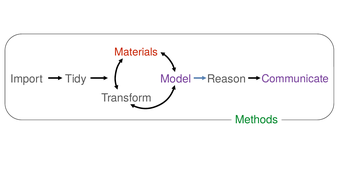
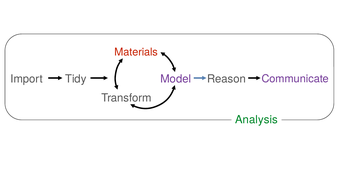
Methods: Methods -> Analysis (256, 120)
